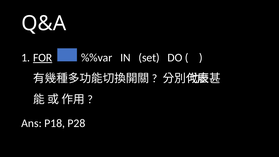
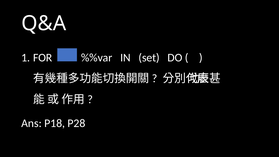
FOR underline: present -> none (43, 58)
